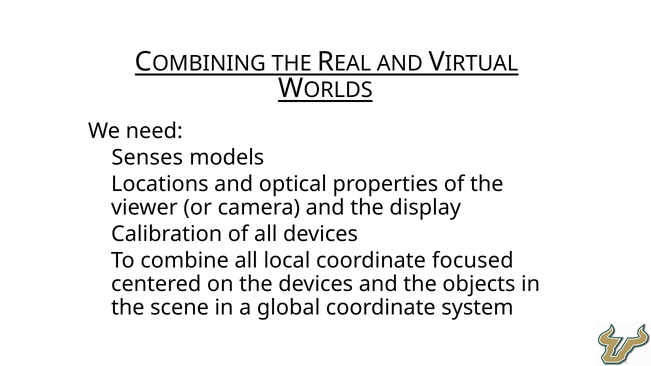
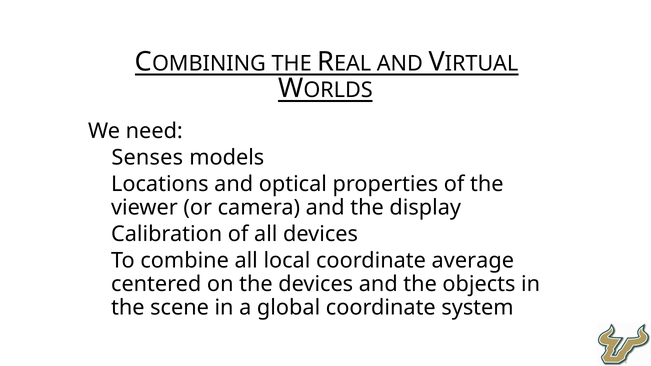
focused: focused -> average (473, 261)
